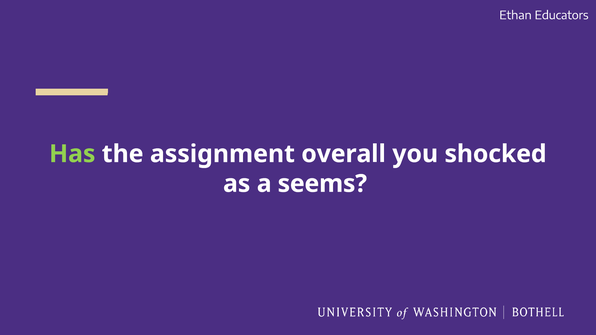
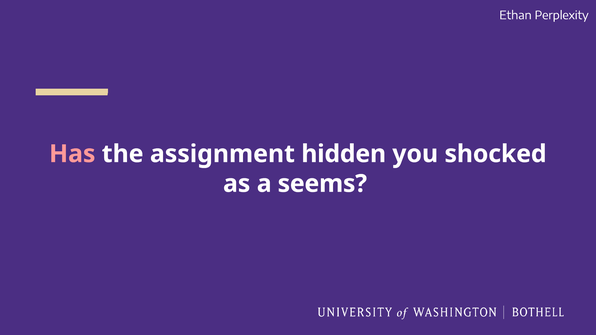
Educators: Educators -> Perplexity (562, 15)
Has colour: light green -> pink (72, 154)
overall: overall -> hidden (344, 154)
